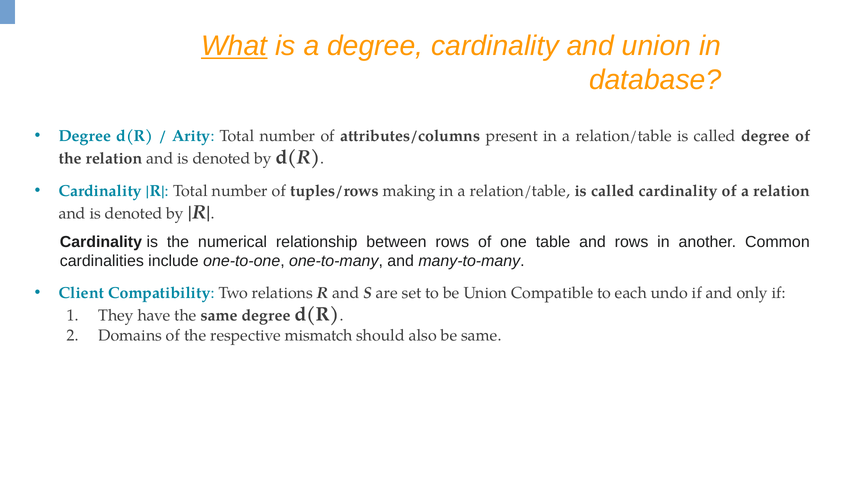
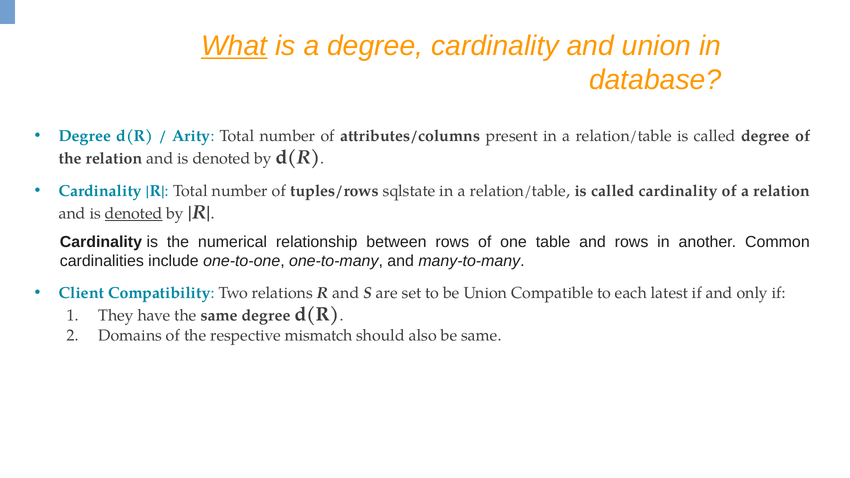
making: making -> sqlstate (409, 191)
denoted underline: none -> present (134, 214)
undo: undo -> latest (669, 293)
